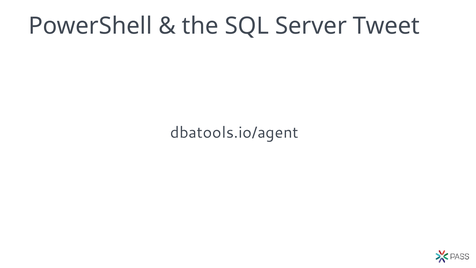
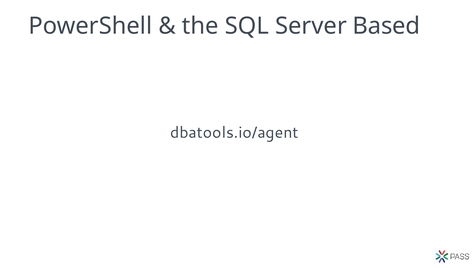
Tweet: Tweet -> Based (386, 26)
